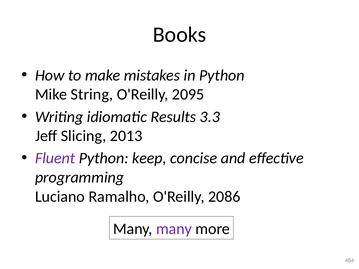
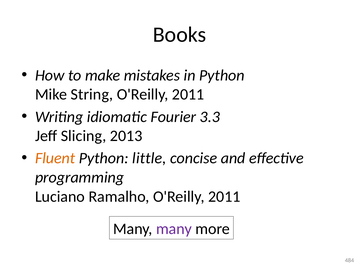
2095: 2095 -> 2011 (188, 94)
Results: Results -> Fourier (173, 117)
Fluent colour: purple -> orange (55, 158)
keep: keep -> little (149, 158)
Ramalho O'Reilly 2086: 2086 -> 2011 (224, 197)
